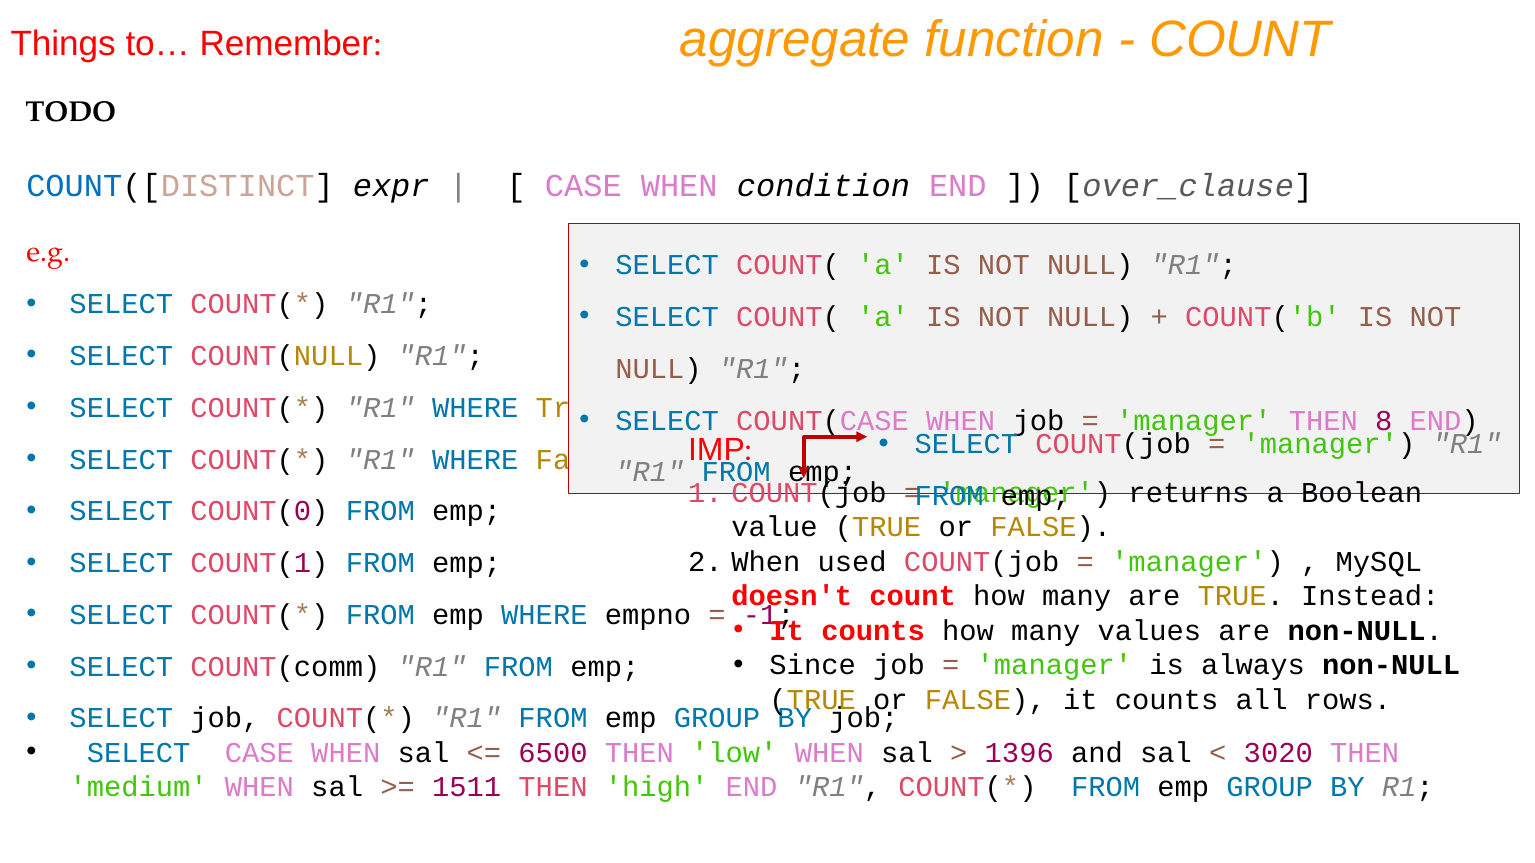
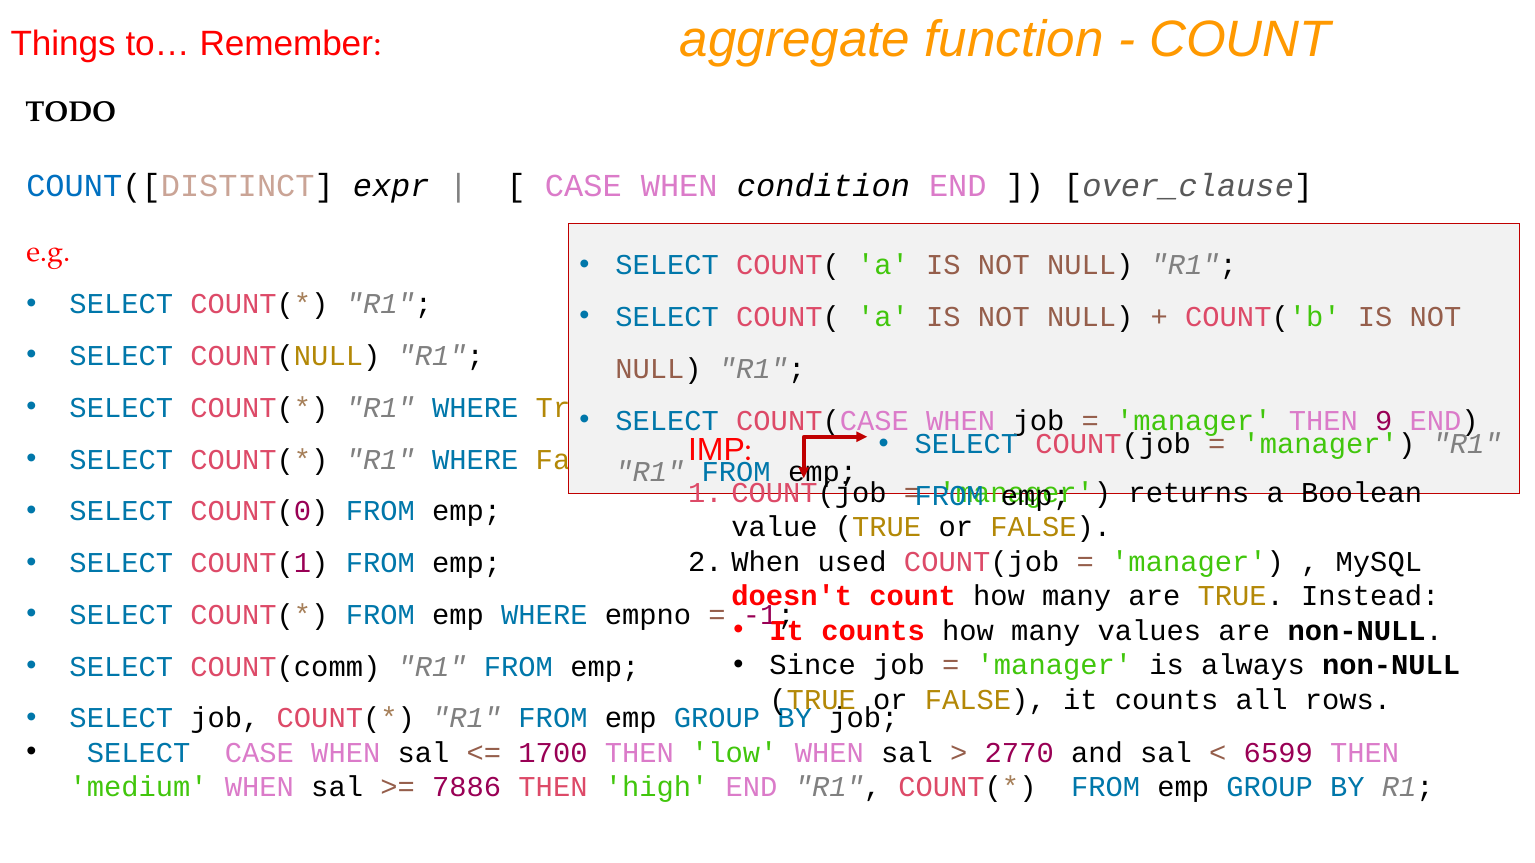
8: 8 -> 9 (1384, 421)
6500: 6500 -> 1700 (553, 753)
1396: 1396 -> 2770 (1019, 753)
3020: 3020 -> 6599 (1278, 753)
1511: 1511 -> 7886 (467, 788)
